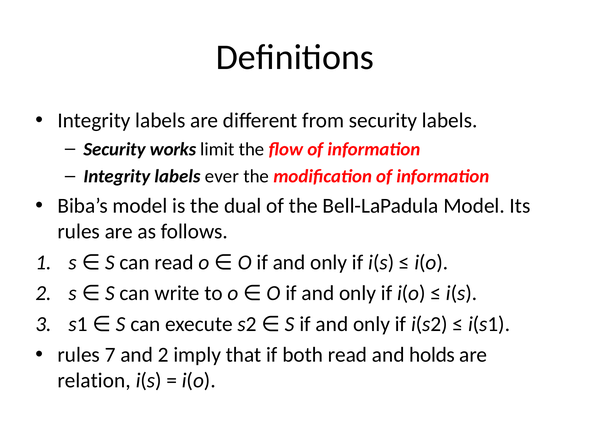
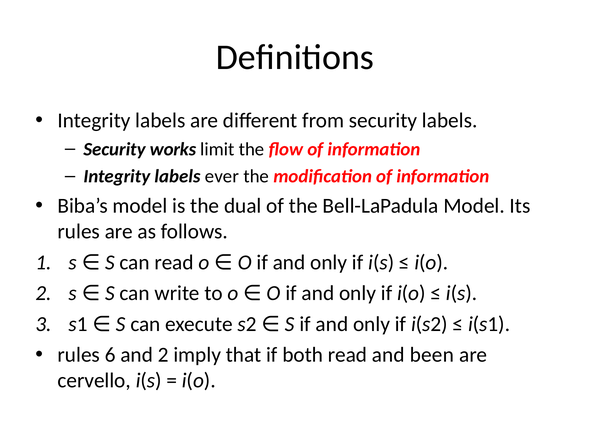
7: 7 -> 6 (110, 354)
holds: holds -> been (432, 354)
relation: relation -> cervello (94, 380)
